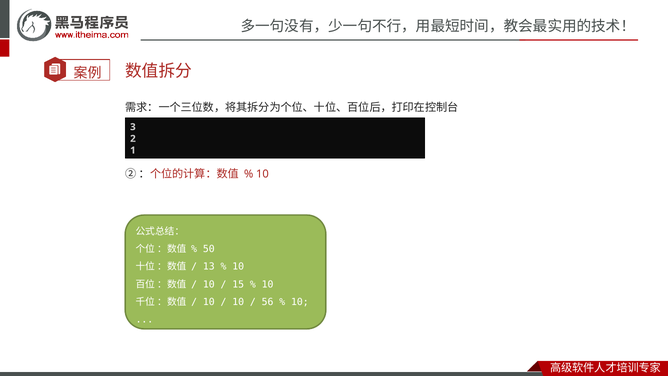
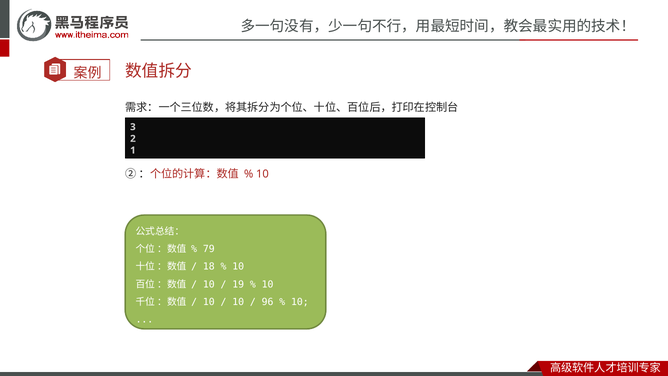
50: 50 -> 79 (209, 249)
13: 13 -> 18 (209, 267)
15: 15 -> 19 (238, 284)
56: 56 -> 96 (268, 302)
